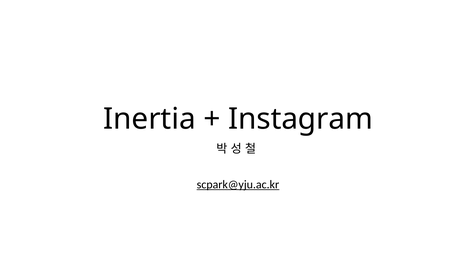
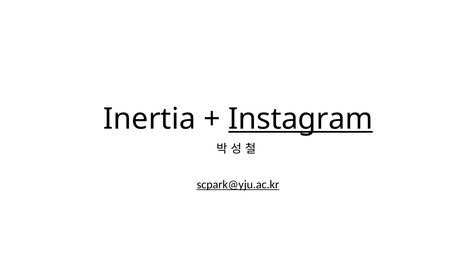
Instagram underline: none -> present (301, 119)
